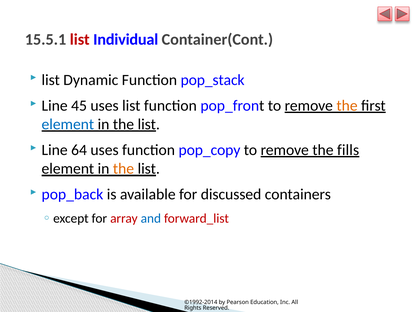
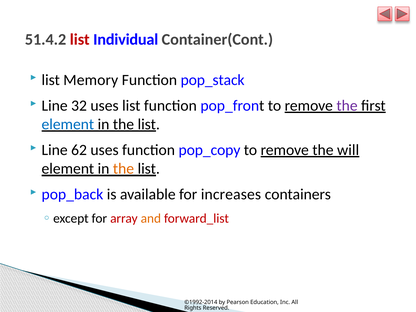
15.5.1: 15.5.1 -> 51.4.2 (46, 40)
Dynamic: Dynamic -> Memory (91, 80)
45: 45 -> 32 (79, 106)
the colour: orange -> purple (347, 106)
64: 64 -> 62 (79, 150)
fills: fills -> will (348, 150)
discussed: discussed -> increases (231, 194)
and colour: blue -> orange (151, 219)
